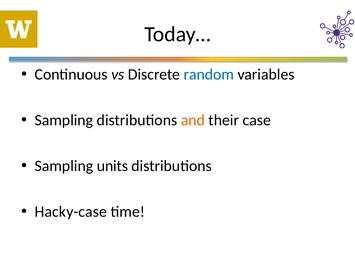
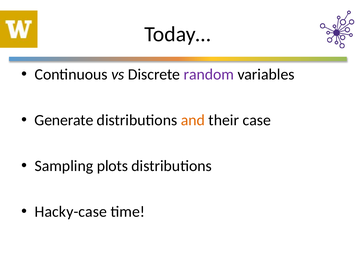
random colour: blue -> purple (209, 74)
Sampling: Sampling -> Generate (64, 120)
units: units -> plots (112, 166)
